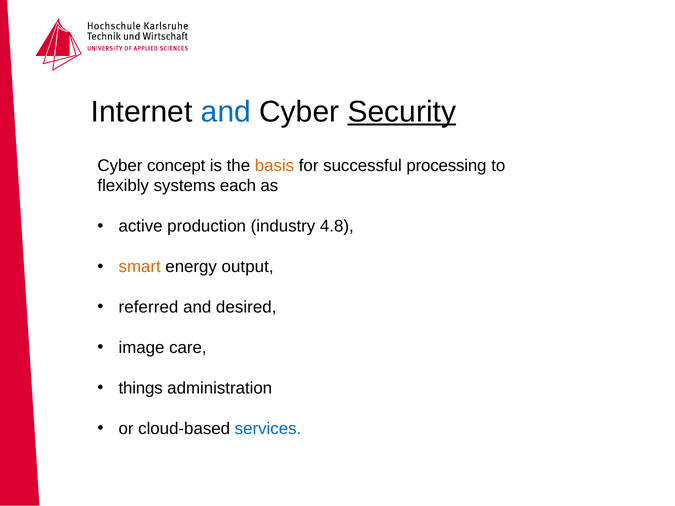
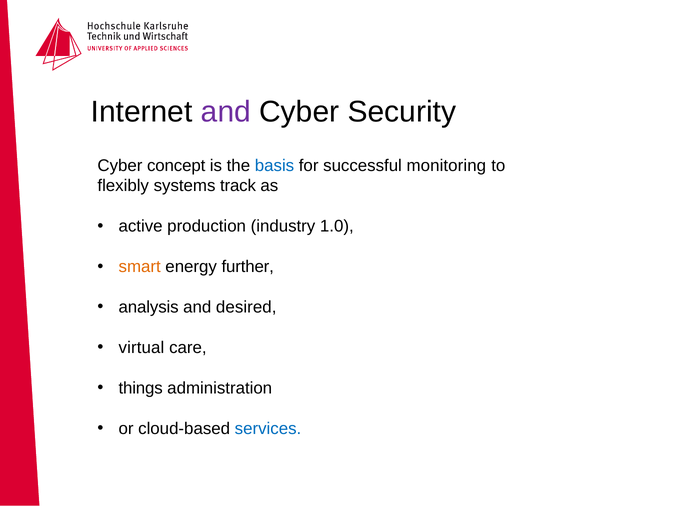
and colour: blue -> purple (226, 112)
Security underline: present -> none (402, 112)
basis colour: orange -> blue (274, 166)
processing: processing -> monitoring (446, 166)
each: each -> track (238, 186)
4.8: 4.8 -> 1.0 (337, 226)
output: output -> further (248, 267)
referred: referred -> analysis (149, 307)
image: image -> virtual (141, 348)
